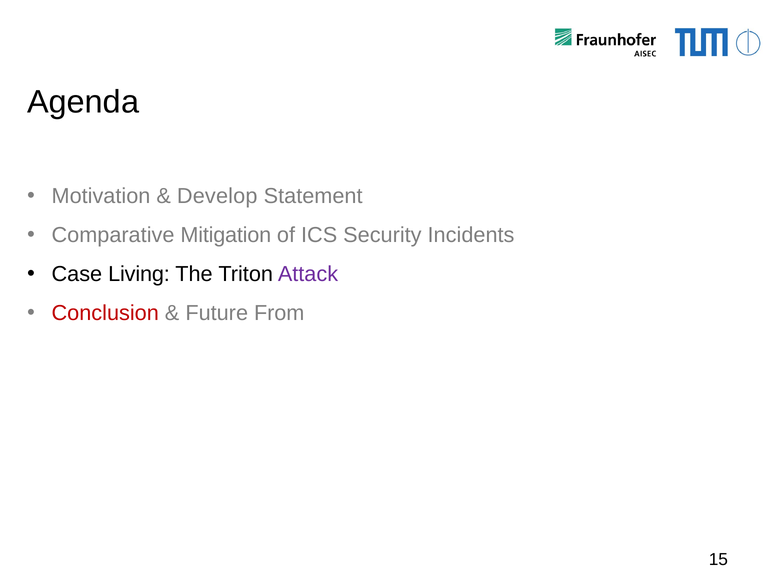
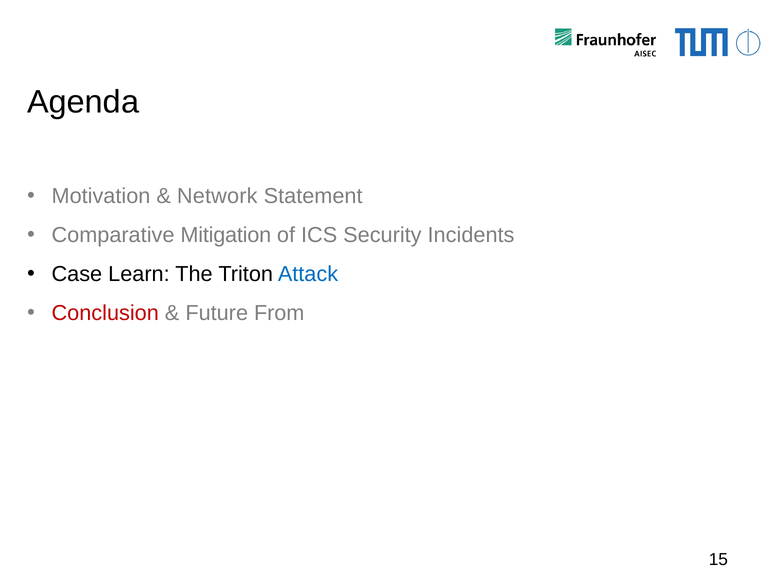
Develop: Develop -> Network (217, 196)
Living: Living -> Learn (139, 274)
Attack colour: purple -> blue (308, 274)
